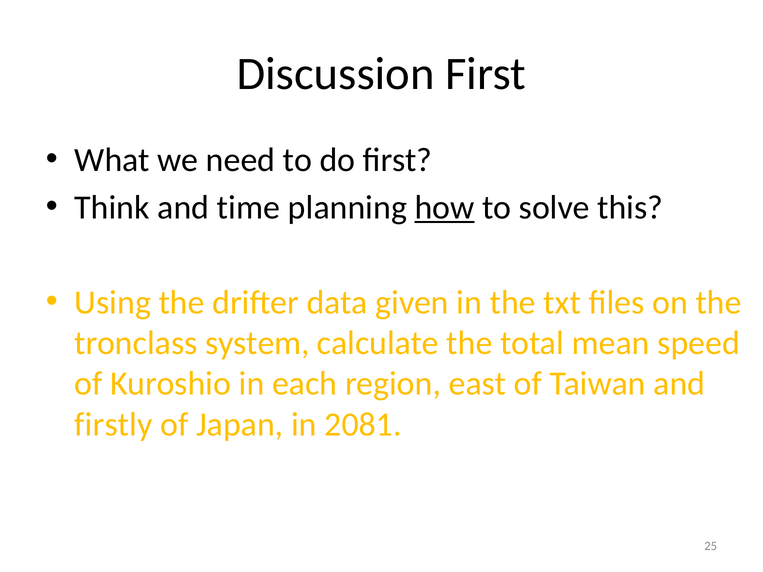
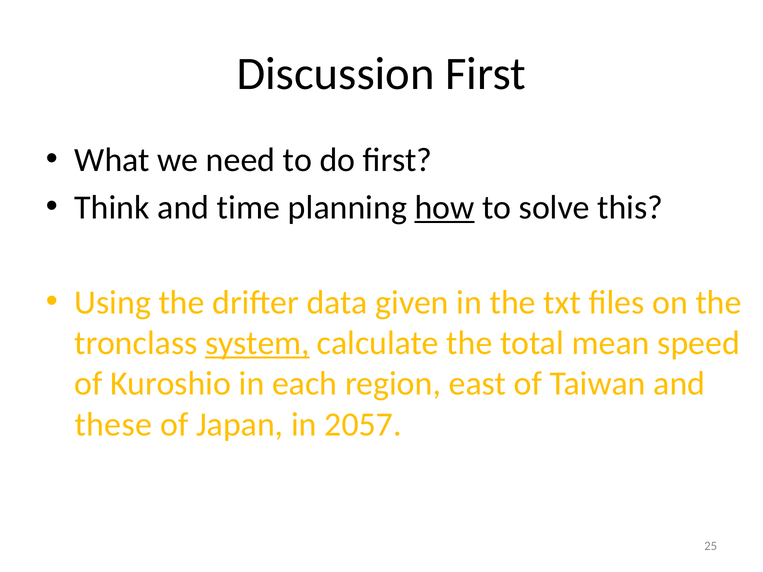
system underline: none -> present (257, 343)
firstly: firstly -> these (113, 425)
2081: 2081 -> 2057 (363, 425)
